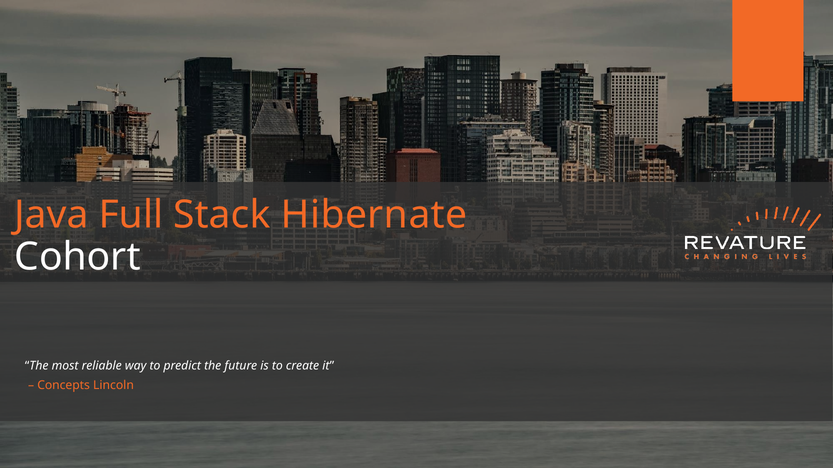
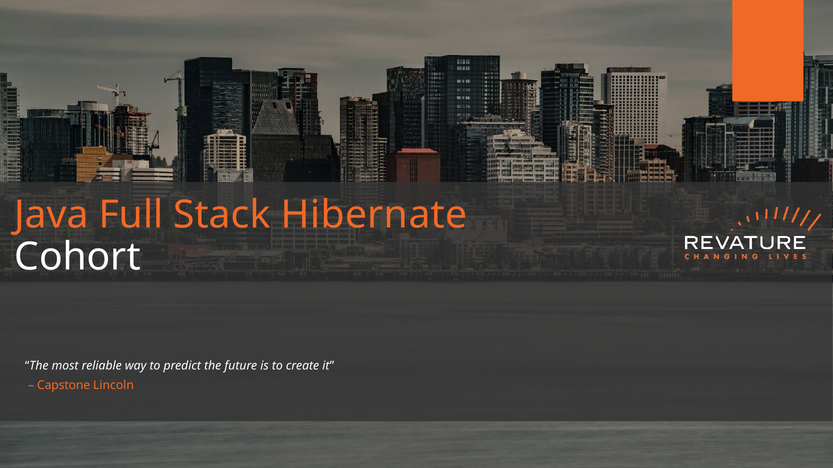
Concepts: Concepts -> Capstone (64, 386)
